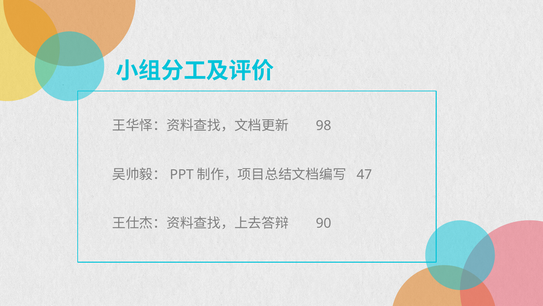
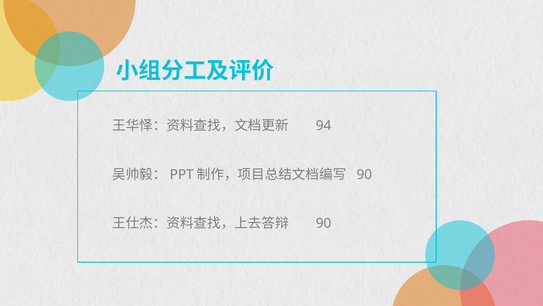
98: 98 -> 94 (324, 125)
47: 47 -> 90 (364, 174)
